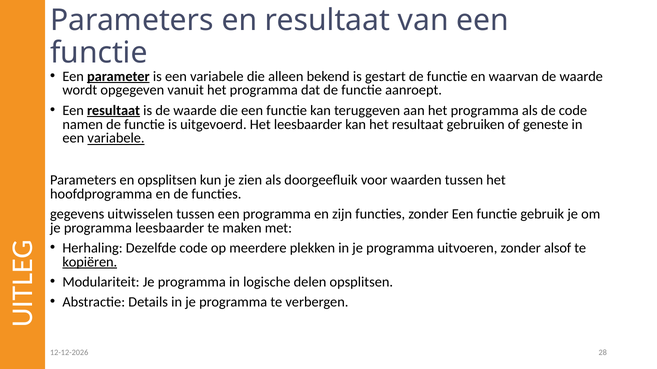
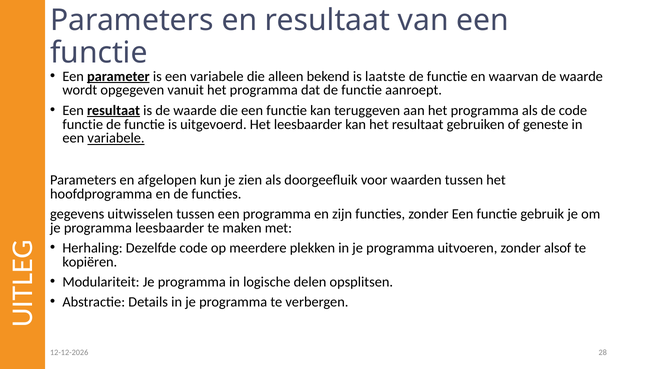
gestart: gestart -> laatste (385, 76)
namen: namen -> functie (83, 124)
en opsplitsen: opsplitsen -> afgelopen (167, 180)
kopiëren underline: present -> none (90, 262)
